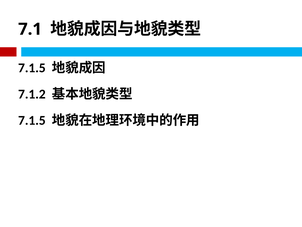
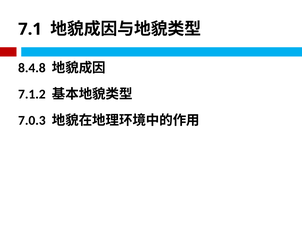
7.1.5: 7.1.5 -> 8.4.8 (32, 68)
7.1.5: 7.1.5 -> 7.0.3 (32, 120)
